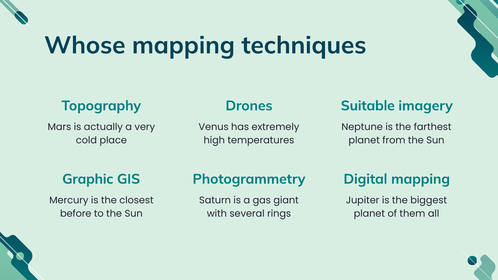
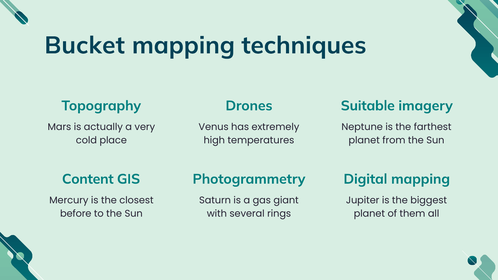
Whose: Whose -> Bucket (85, 45)
Graphic: Graphic -> Content (88, 179)
